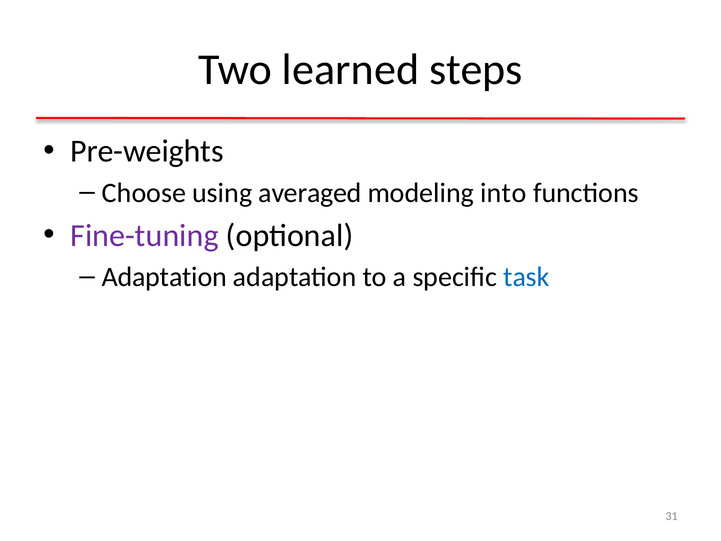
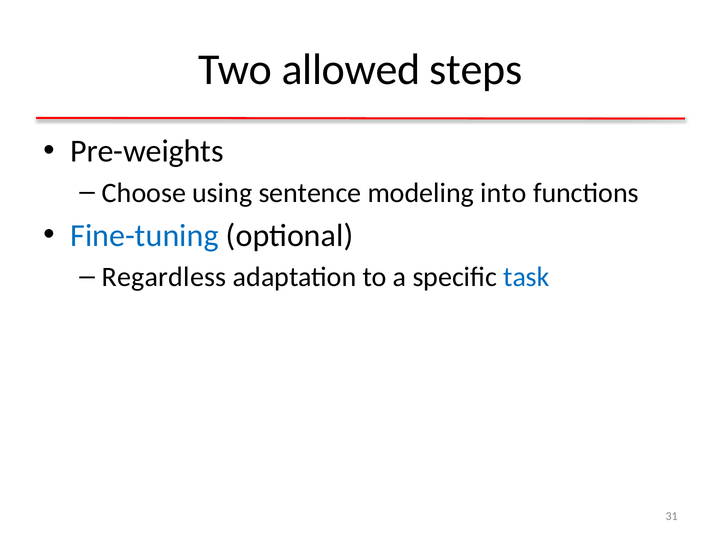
learned: learned -> allowed (351, 70)
averaged: averaged -> sentence (310, 193)
Fine-tuning colour: purple -> blue (144, 235)
Adaptation: Adaptation -> Regardless (164, 277)
